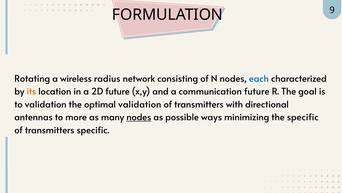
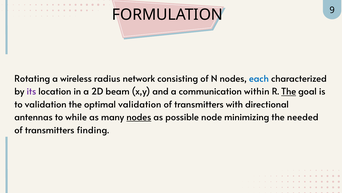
its colour: orange -> purple (31, 91)
2D future: future -> beam (118, 91)
communication future: future -> within (257, 91)
The underline: none -> present (289, 91)
more: more -> while (76, 117)
ways: ways -> node (212, 117)
the specific: specific -> needed (303, 117)
transmitters specific: specific -> finding (93, 130)
